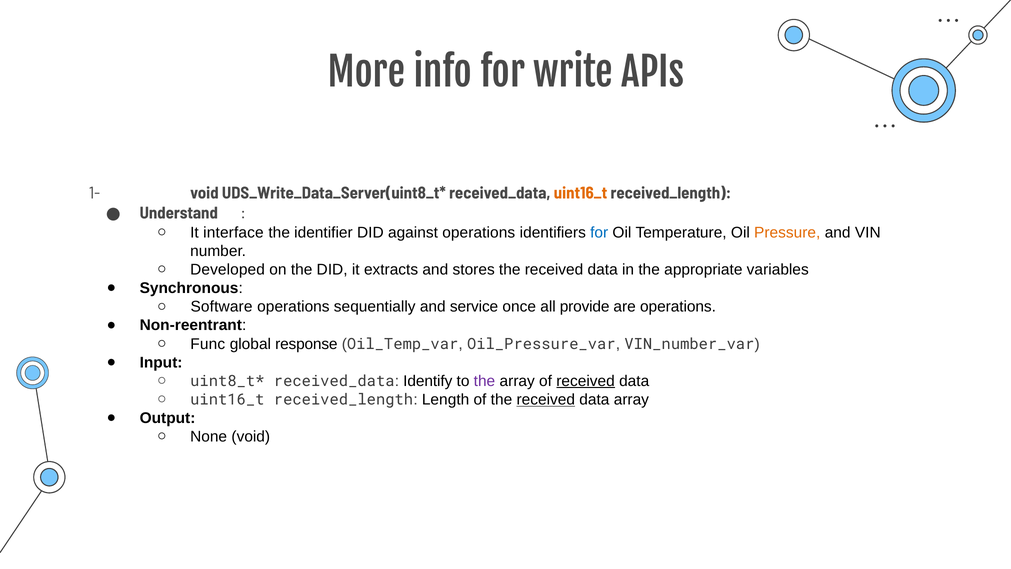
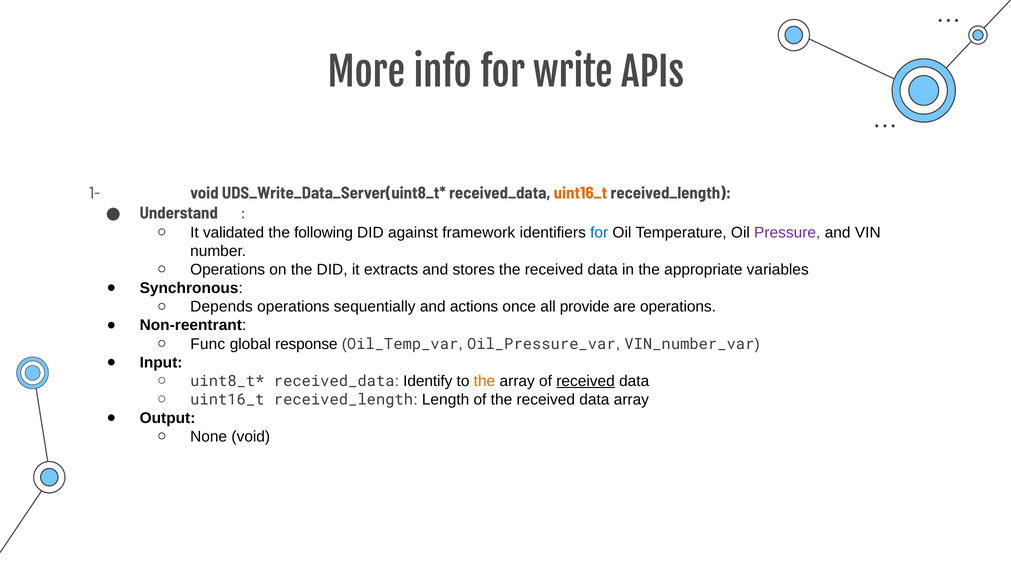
interface: interface -> validated (234, 232)
identifier: identifier -> following (324, 232)
against operations: operations -> framework (479, 232)
Pressure colour: orange -> purple (787, 232)
Developed: Developed -> Operations (228, 270)
Software: Software -> Depends (222, 307)
service: service -> actions (474, 307)
the colour: purple -> orange (484, 381)
received underline: present -> none (546, 399)
